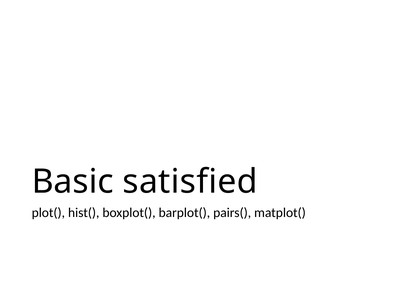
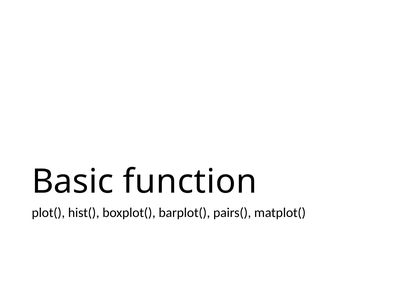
satisfied: satisfied -> function (190, 182)
